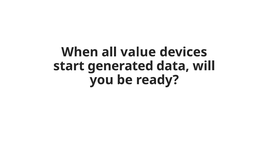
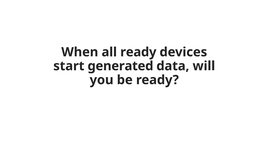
all value: value -> ready (138, 52)
